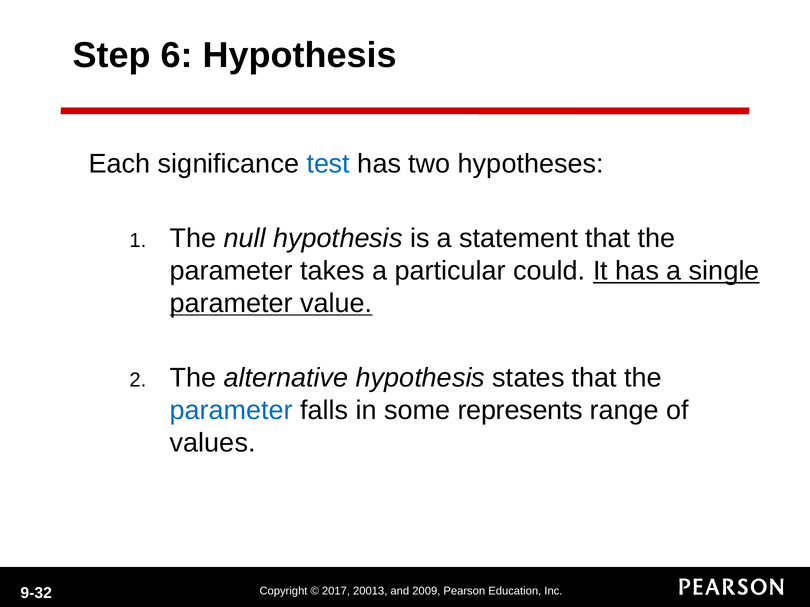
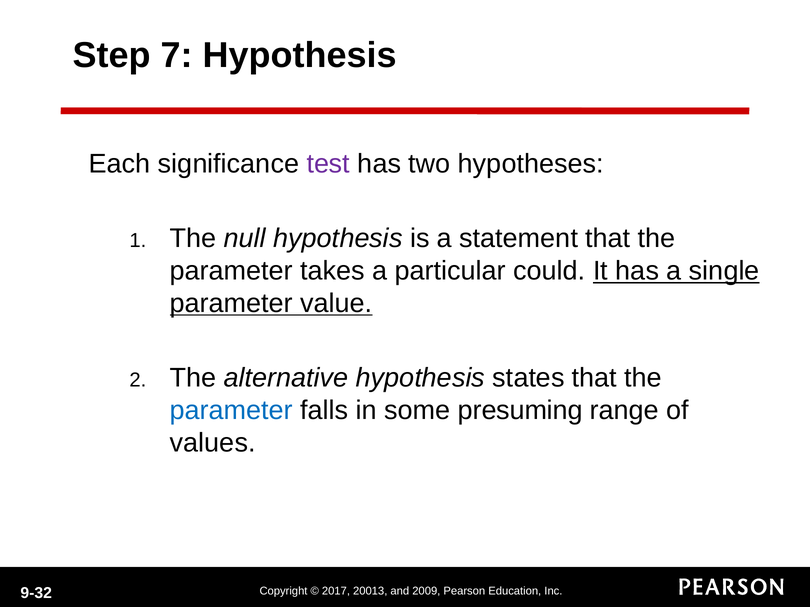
6: 6 -> 7 (177, 55)
test colour: blue -> purple (328, 164)
represents: represents -> presuming (520, 411)
